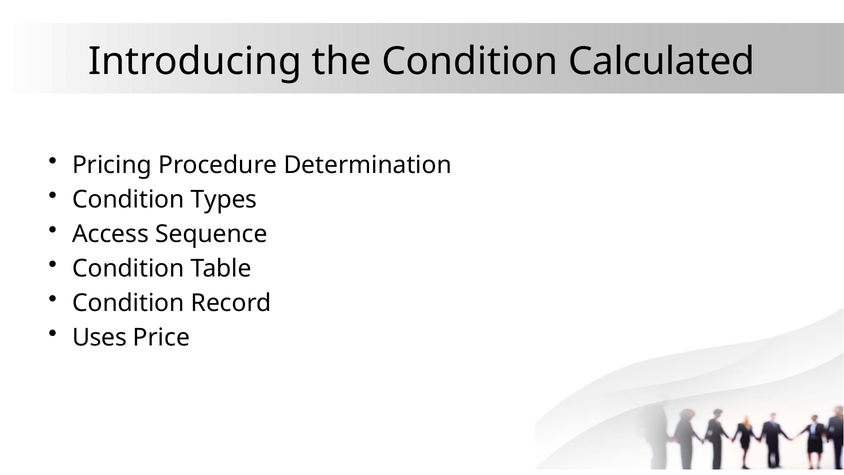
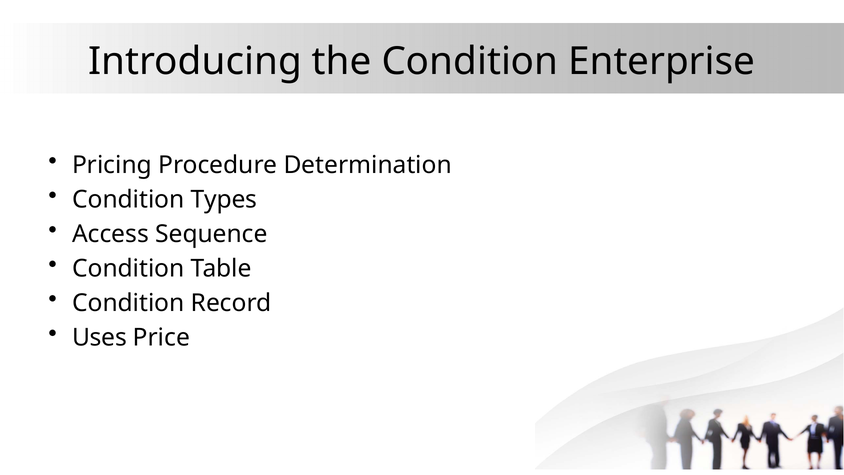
Calculated: Calculated -> Enterprise (662, 61)
